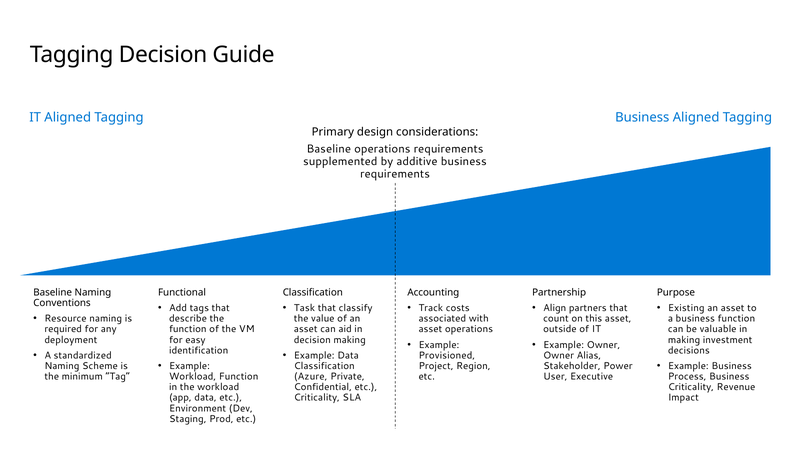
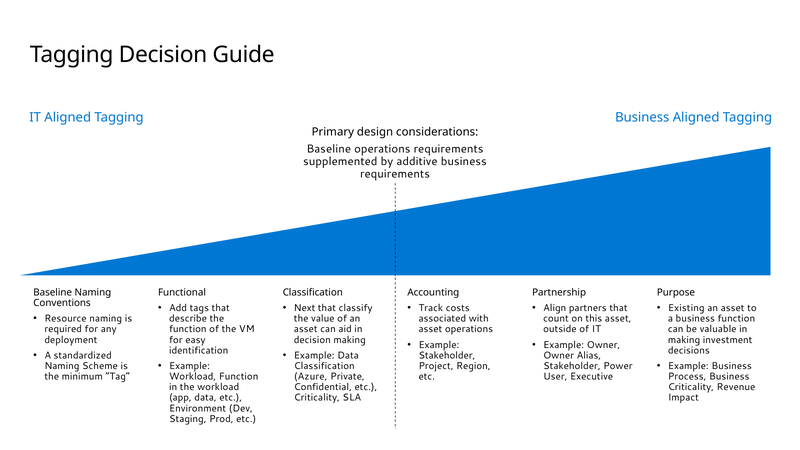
Task: Task -> Next (305, 308)
Provisioned: Provisioned -> Stakeholder (447, 355)
